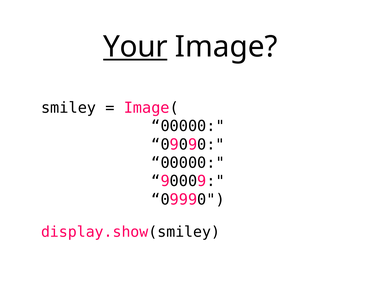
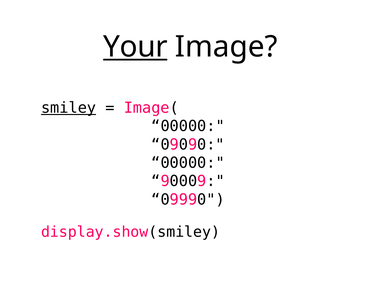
smiley underline: none -> present (69, 108)
